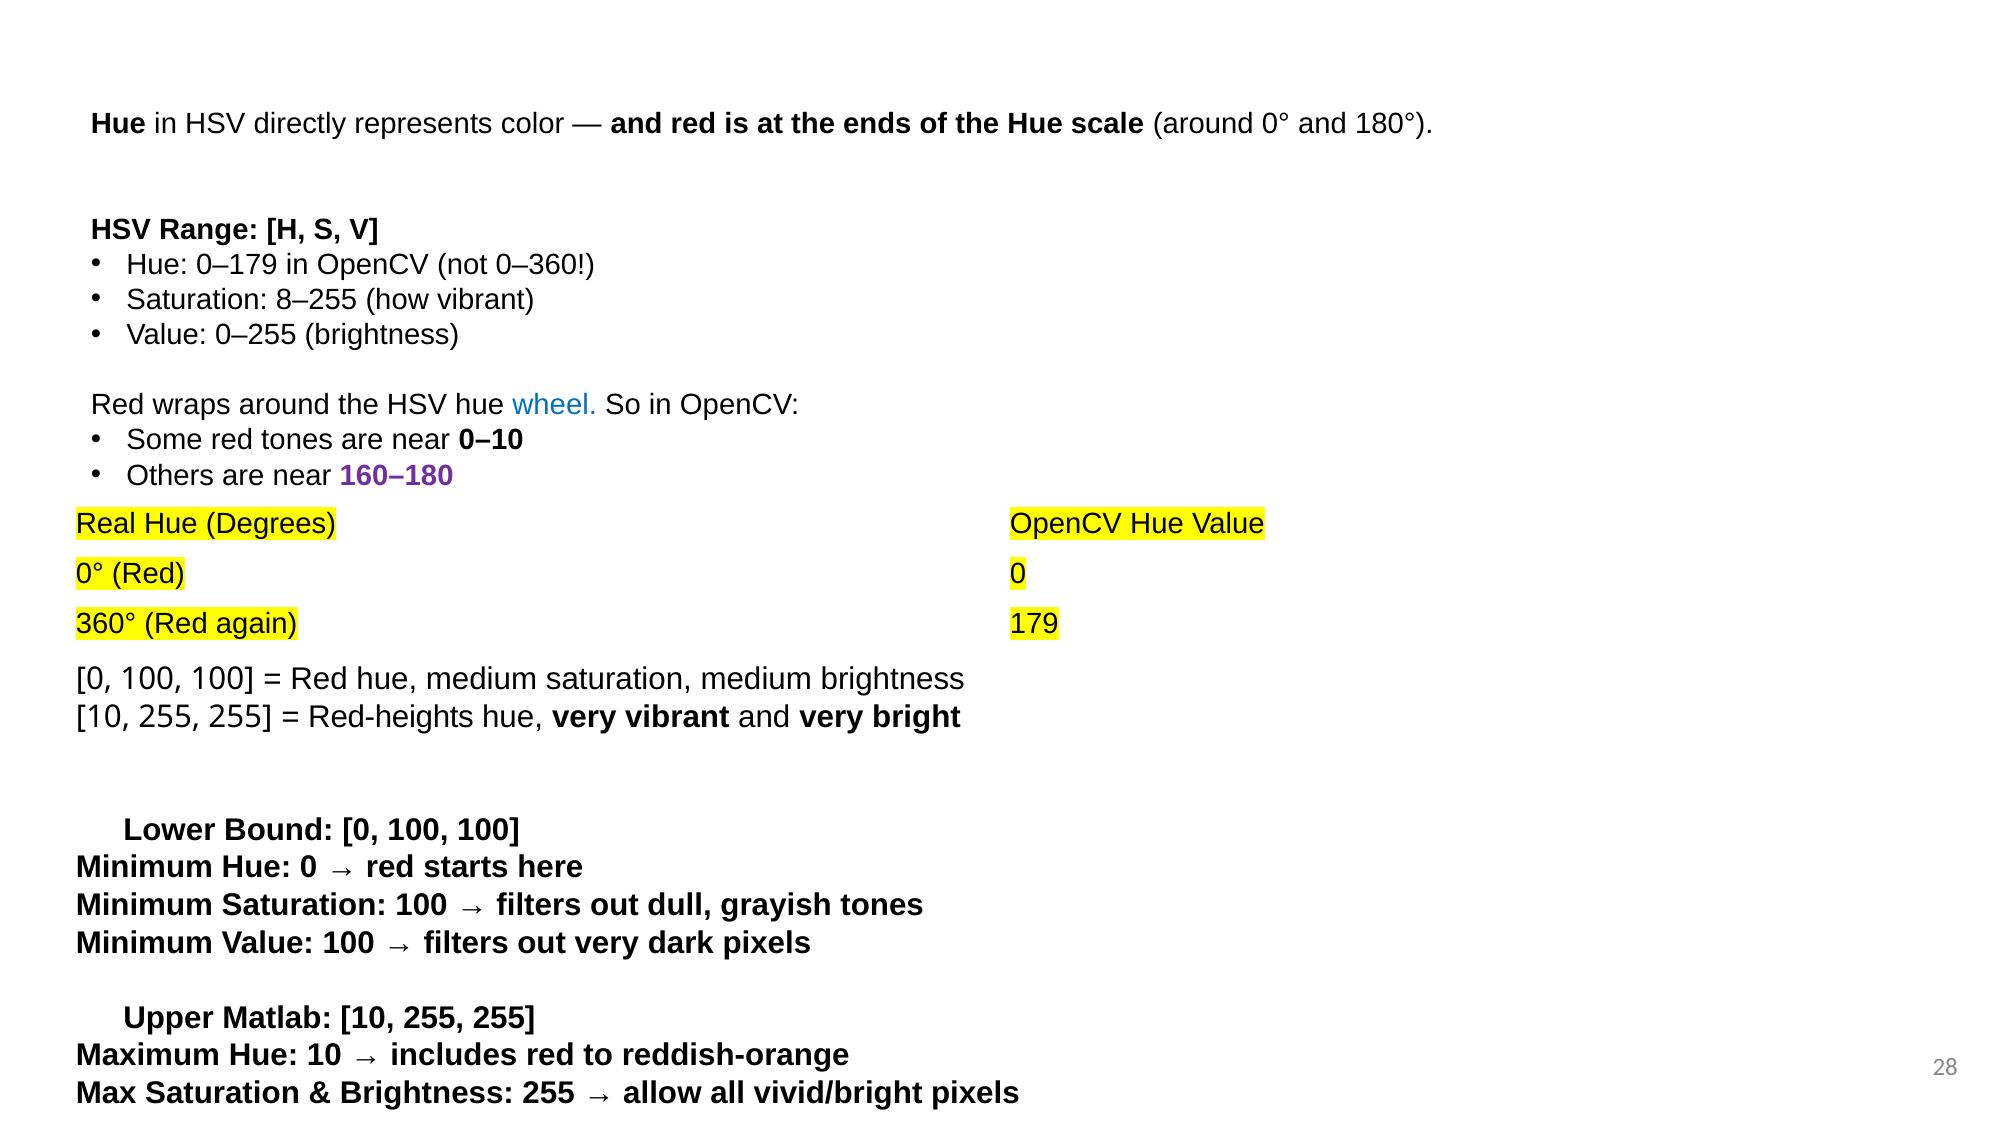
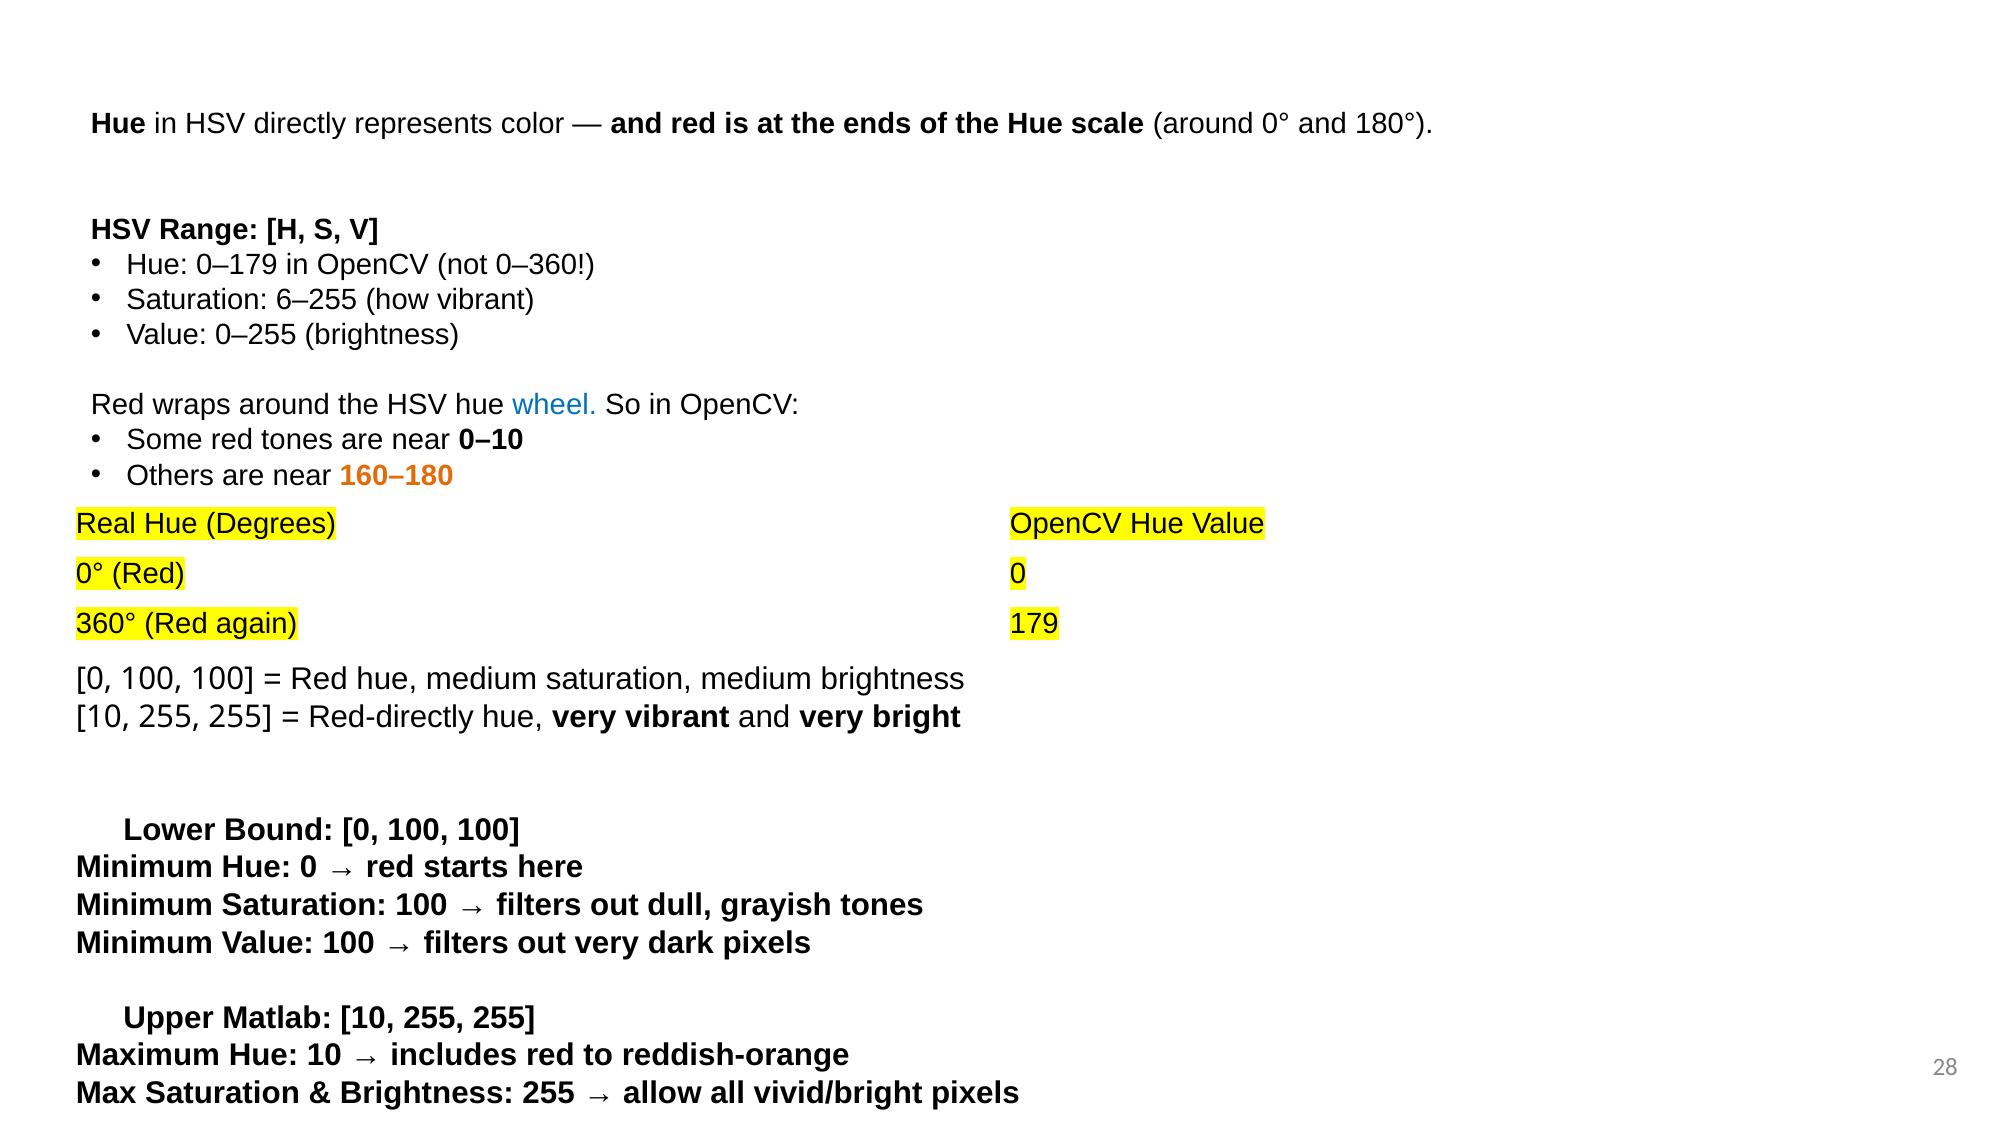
8–255: 8–255 -> 6–255 (317, 300)
160–180 colour: purple -> orange (397, 475)
Red-heights: Red-heights -> Red-directly (391, 717)
